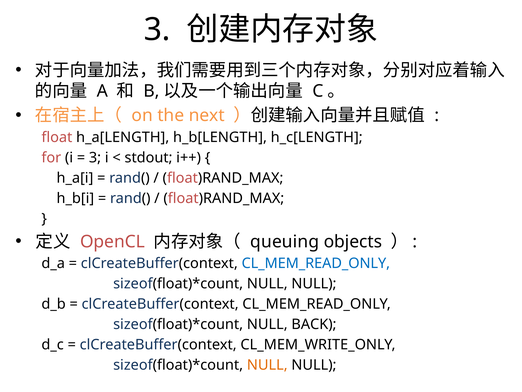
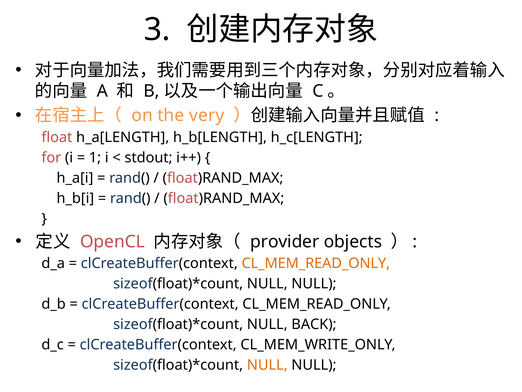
next: next -> very (207, 115)
3: 3 -> 1 (95, 158)
queuing: queuing -> provider (285, 241)
CL_MEM_READ_ONLY colour: blue -> orange (316, 263)
